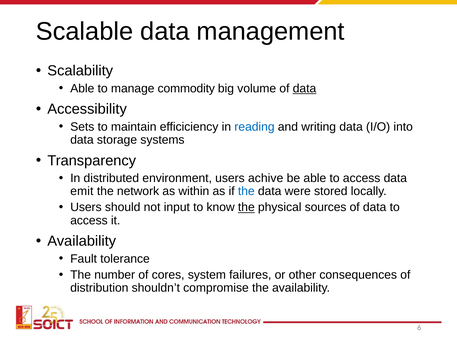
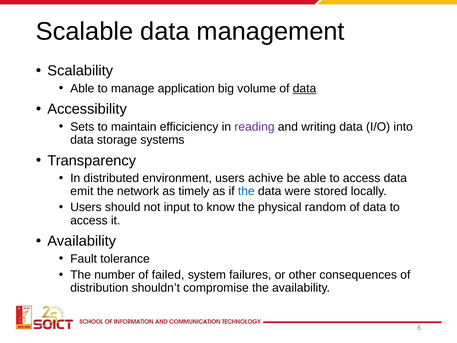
commodity: commodity -> application (186, 88)
reading colour: blue -> purple (254, 127)
within: within -> timely (194, 191)
the underline: present -> none (246, 207)
sources: sources -> random (325, 207)
cores: cores -> failed (168, 275)
